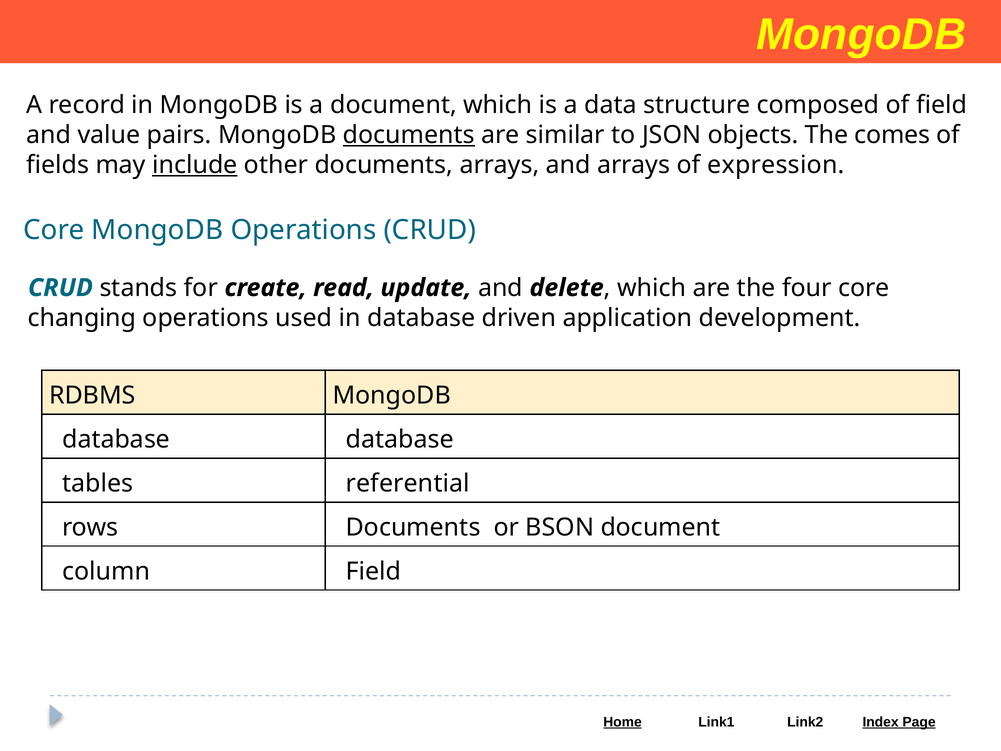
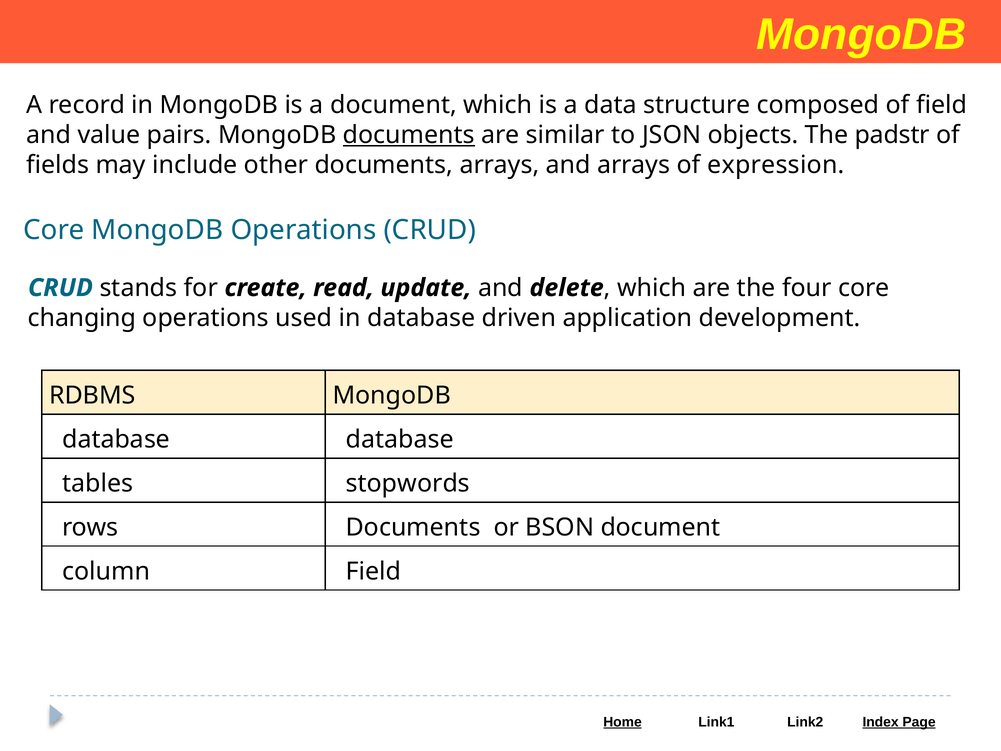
comes: comes -> padstr (892, 135)
include underline: present -> none (195, 165)
referential: referential -> stopwords (408, 483)
